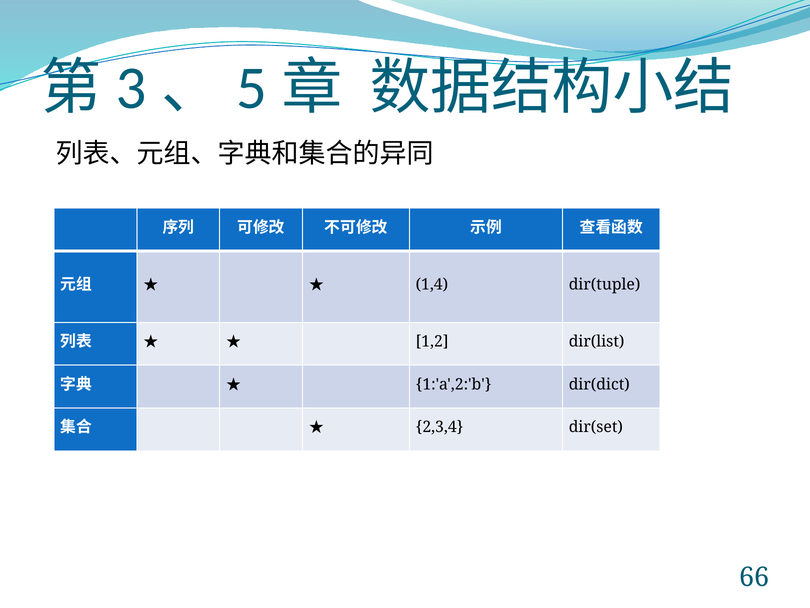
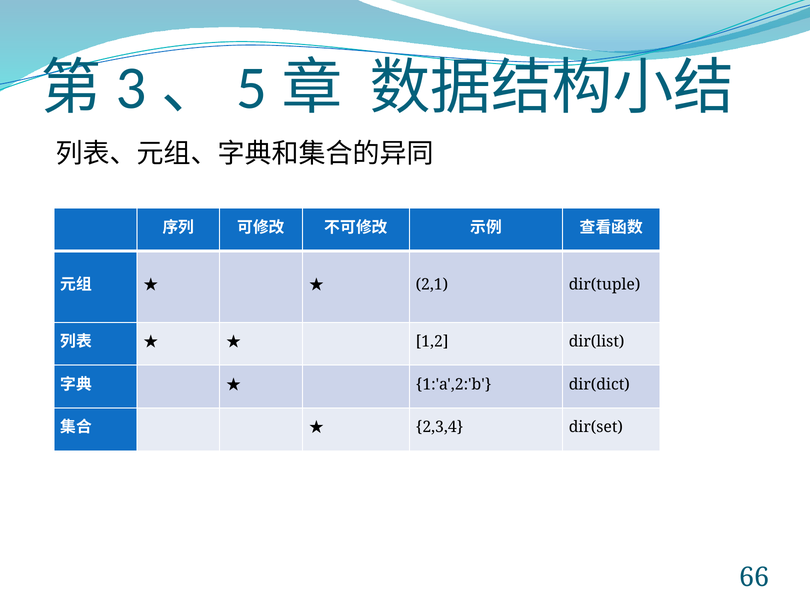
1,4: 1,4 -> 2,1 (432, 284)
